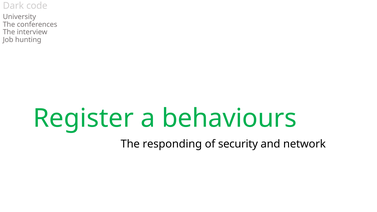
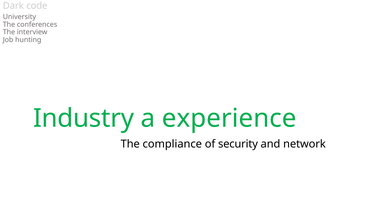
Register: Register -> Industry (84, 118)
behaviours: behaviours -> experience (229, 118)
responding: responding -> compliance (172, 144)
